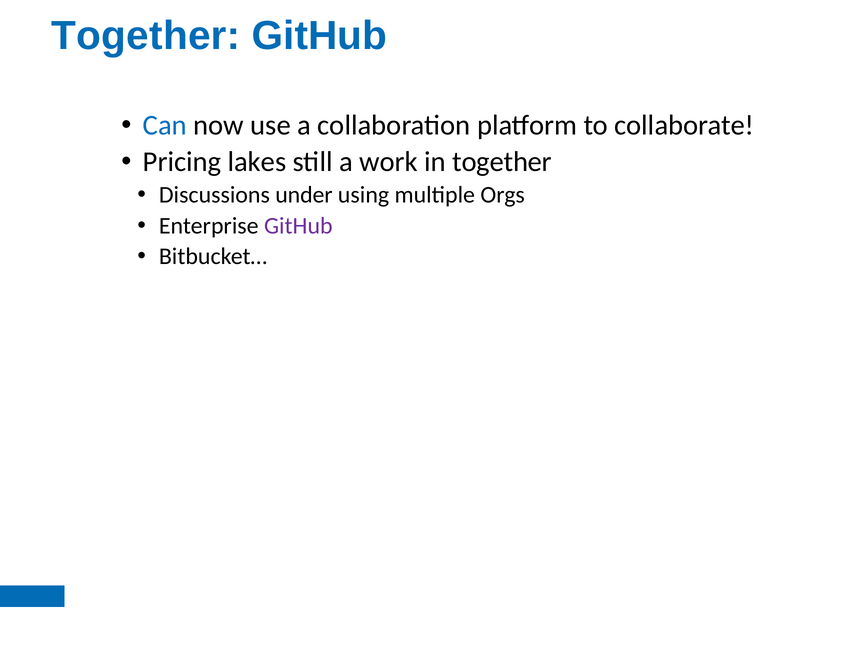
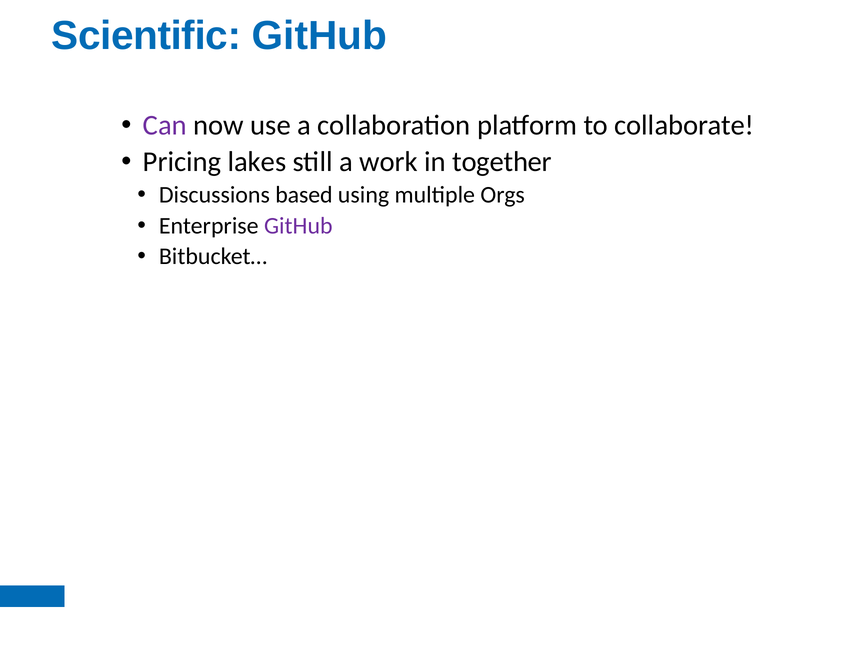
Together: Together -> Scientific (146, 36)
Can colour: blue -> purple (165, 125)
under: under -> based (304, 195)
